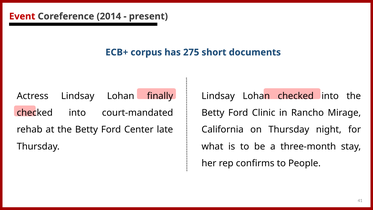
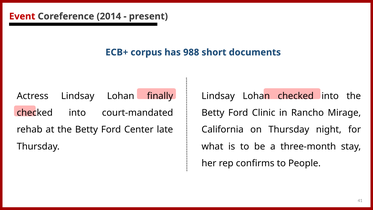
275: 275 -> 988 (191, 52)
